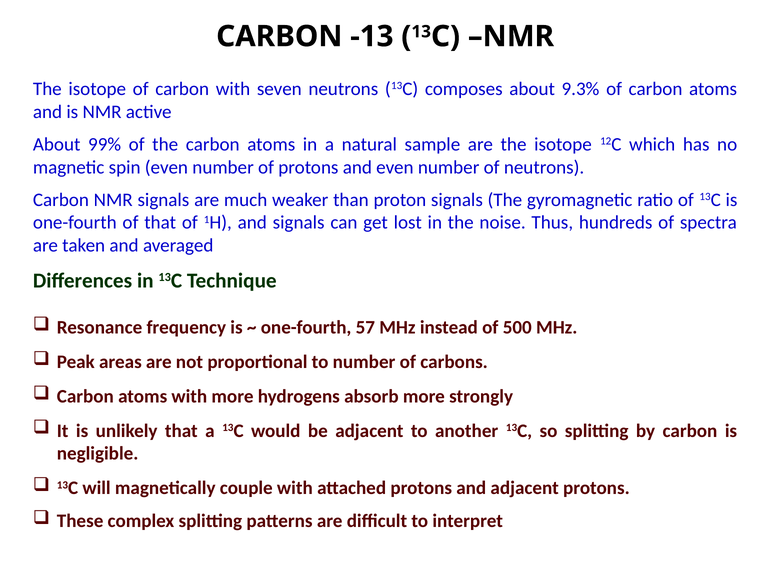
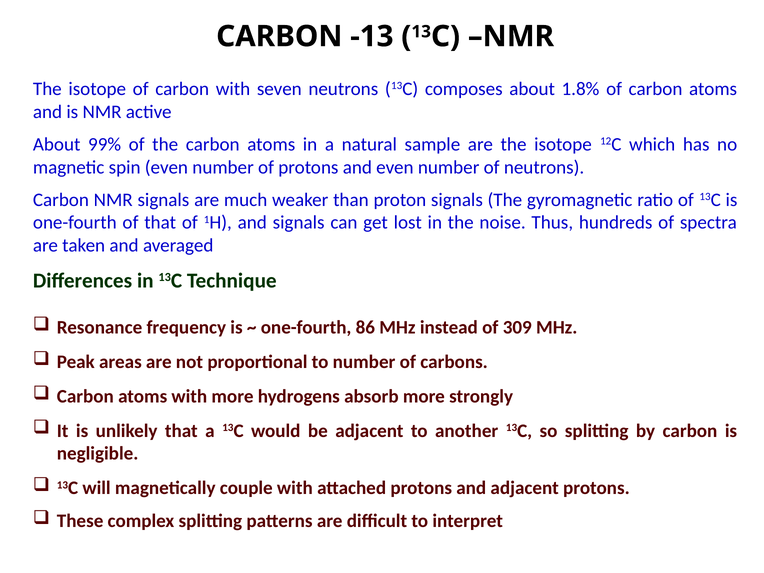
9.3%: 9.3% -> 1.8% (580, 89)
57: 57 -> 86 (365, 328)
500: 500 -> 309 (517, 328)
